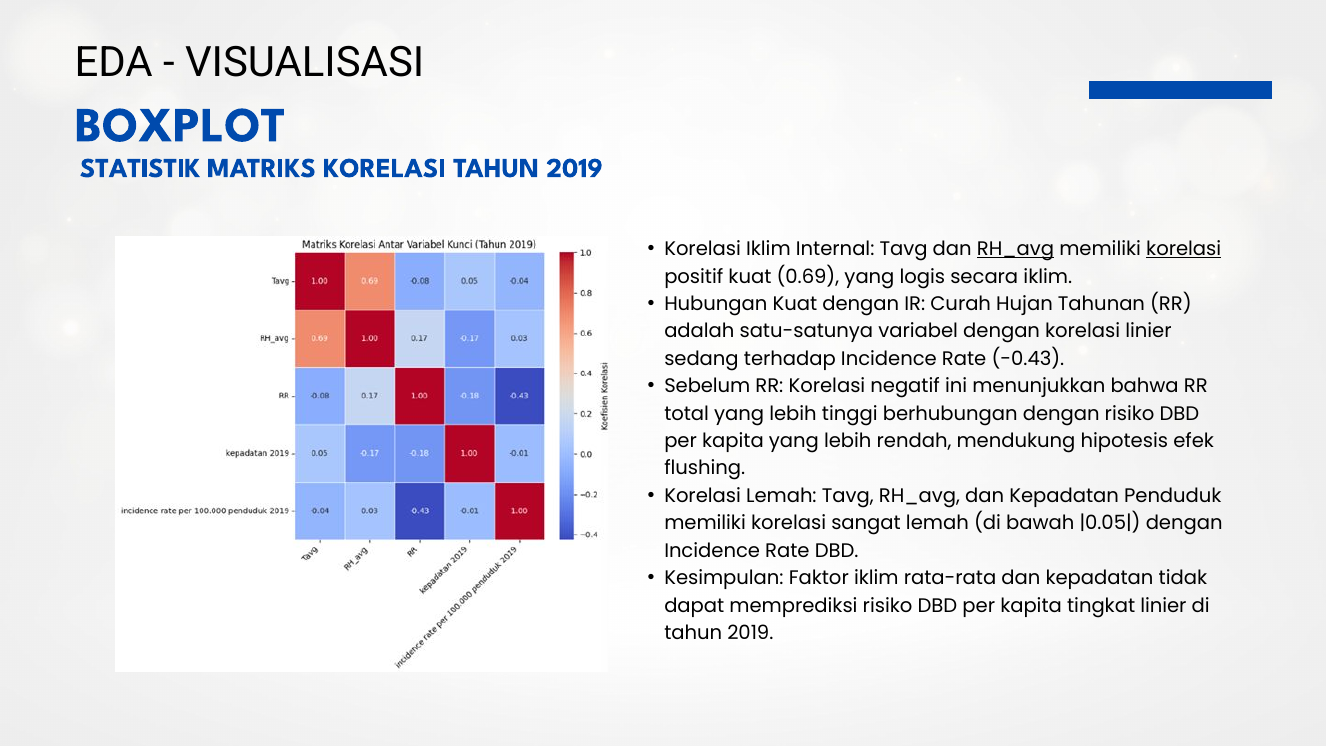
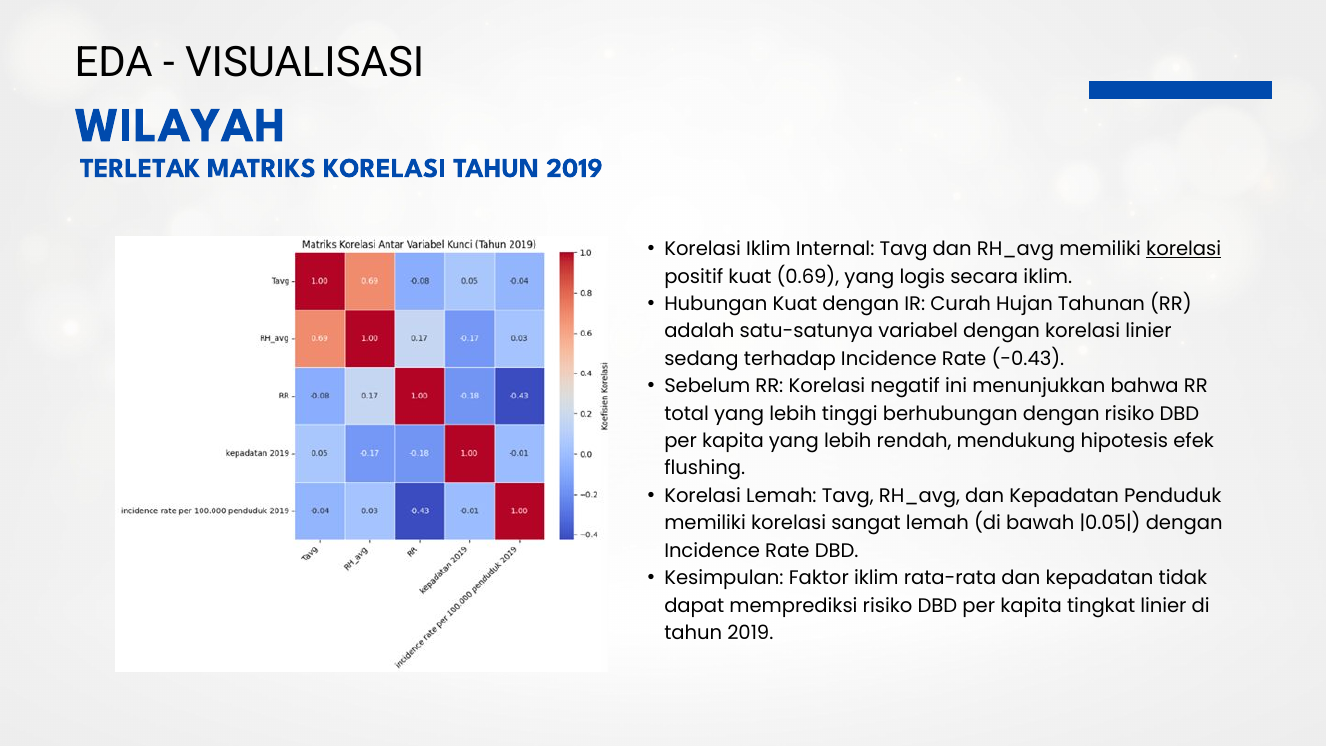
BOXPLOT: BOXPLOT -> WILAYAH (180, 125)
STATISTIK: STATISTIK -> TERLETAK (140, 168)
RH_avg underline: present -> none (1016, 249)
